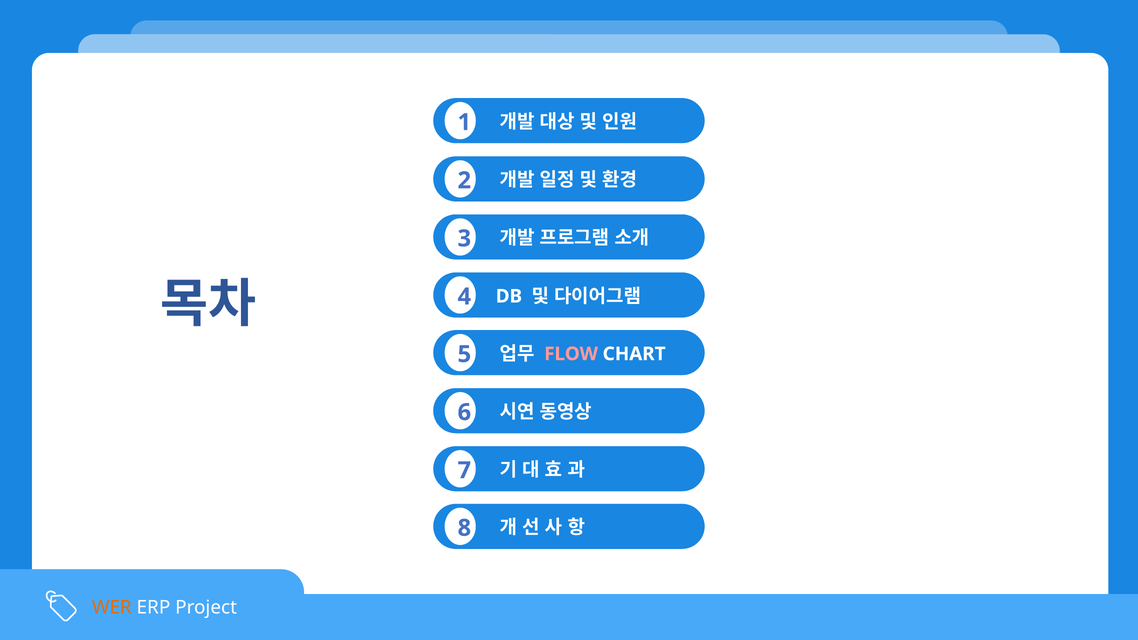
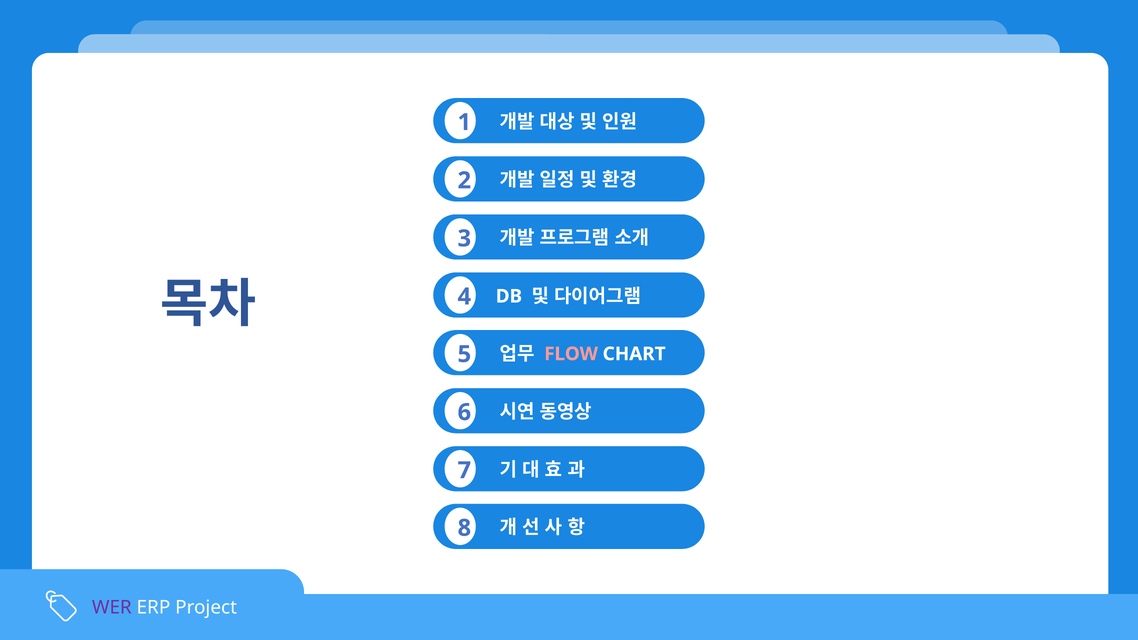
WER colour: orange -> purple (112, 608)
